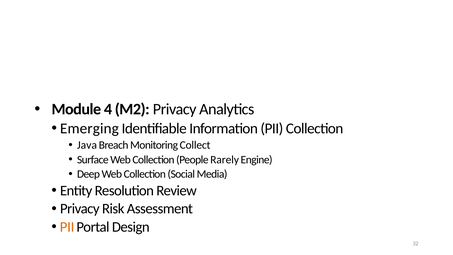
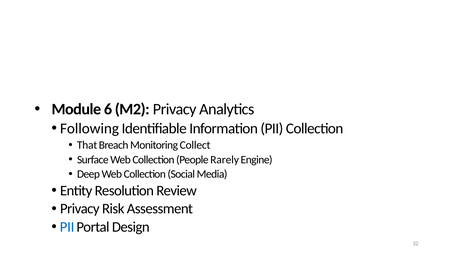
4: 4 -> 6 (108, 109)
Emerging: Emerging -> Following (90, 128)
Java: Java -> That (87, 145)
PII colour: orange -> blue (67, 227)
